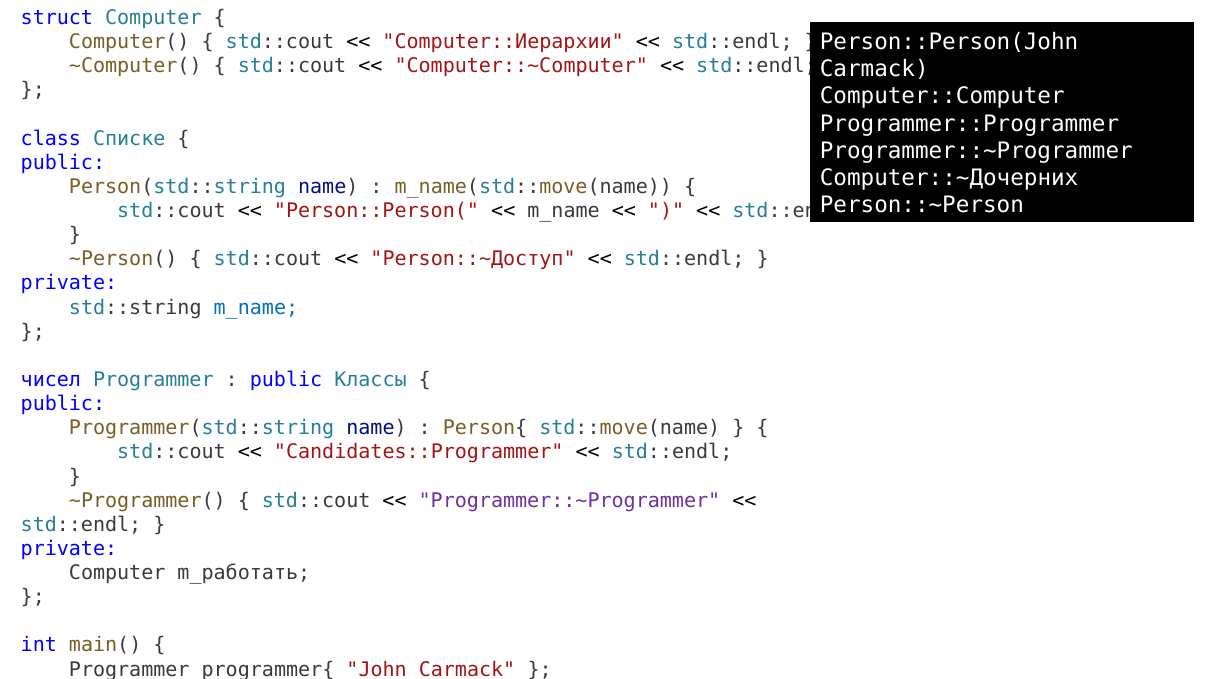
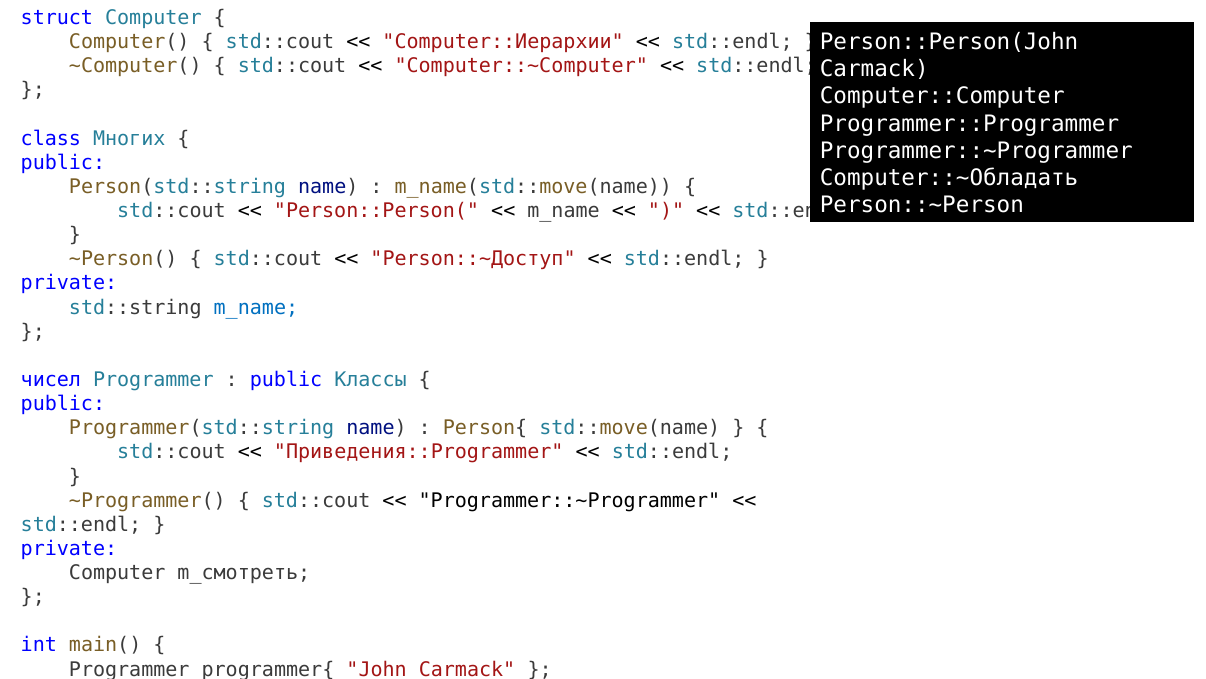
Списке: Списке -> Многих (129, 138)
Computer::~Дочерних: Computer::~Дочерних -> Computer::~Обладать (949, 178)
Candidates::Programmer: Candidates::Programmer -> Приведения::Programmer (419, 452)
Programmer::~Programmer colour: purple -> black (569, 500)
m_работать: m_работать -> m_смотреть (244, 572)
